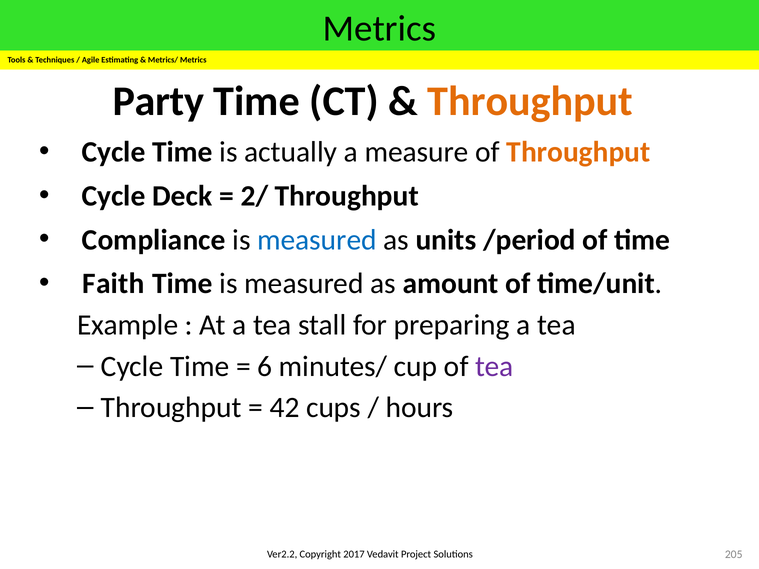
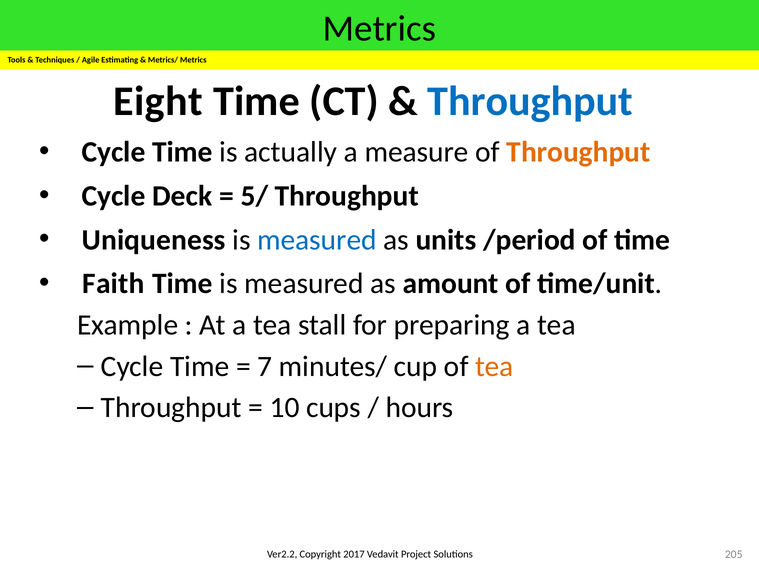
Party: Party -> Eight (158, 102)
Throughput colour: orange -> blue (530, 102)
2/: 2/ -> 5/ (254, 196)
Compliance: Compliance -> Uniqueness (154, 240)
6: 6 -> 7 (265, 366)
tea colour: purple -> orange (494, 366)
42: 42 -> 10 (285, 408)
